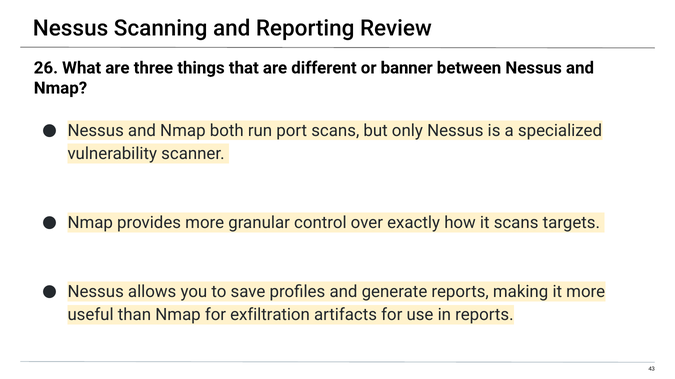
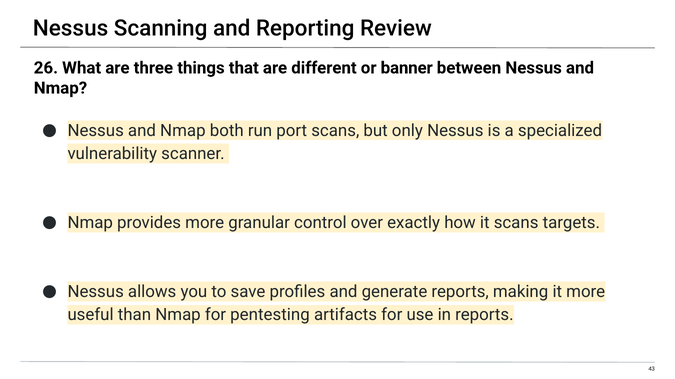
exfiltration: exfiltration -> pentesting (270, 315)
